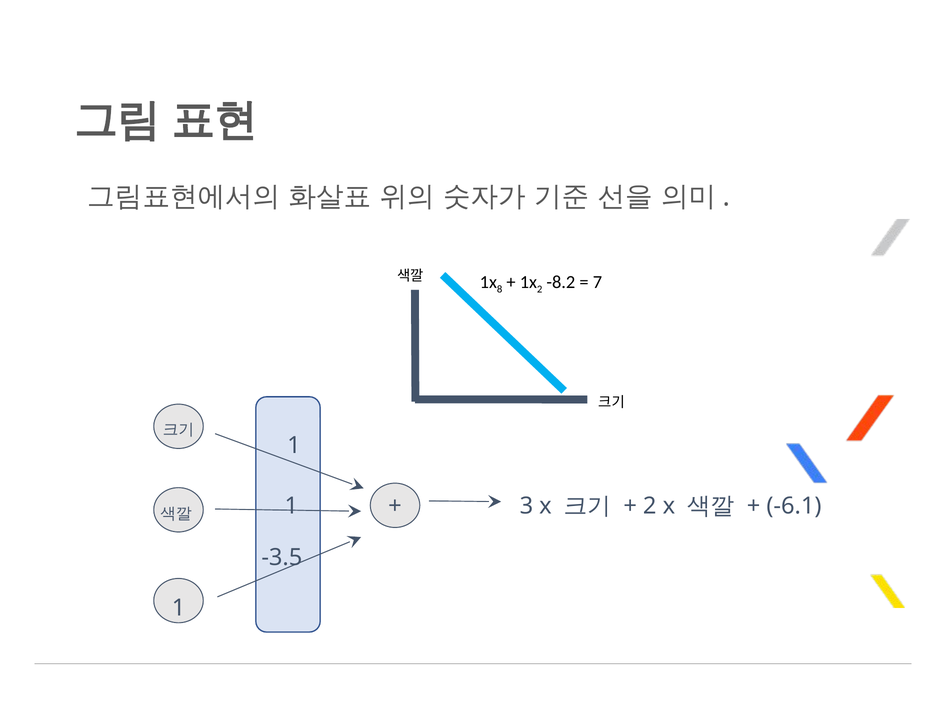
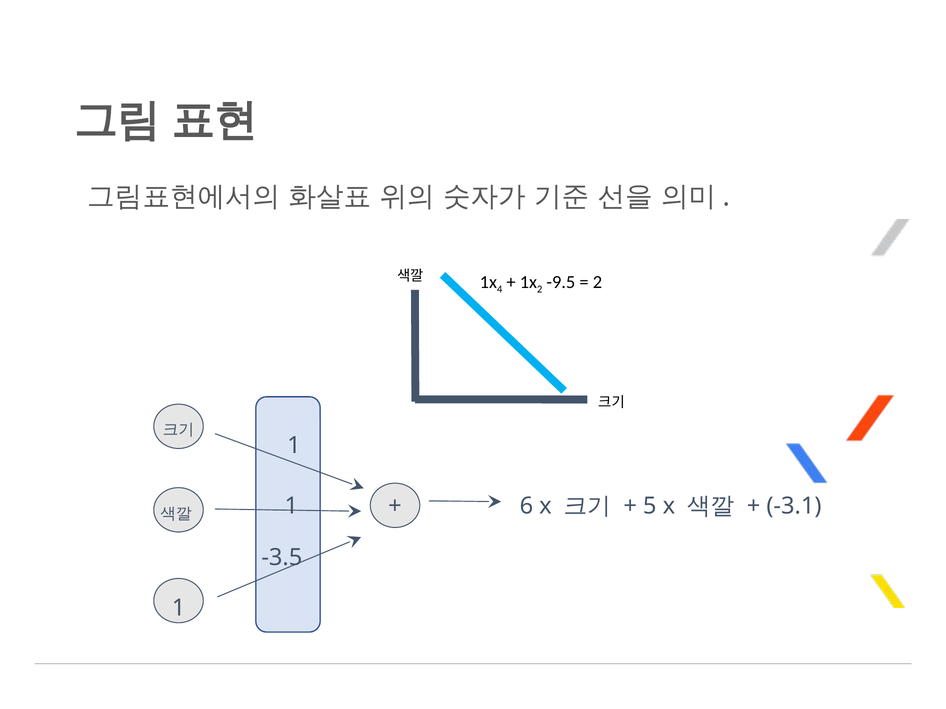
8: 8 -> 4 (500, 290)
-8.2: -8.2 -> -9.5 (561, 282)
7: 7 -> 2 (597, 282)
3: 3 -> 6 (526, 506)
2: 2 -> 5 (650, 506)
-6.1: -6.1 -> -3.1 (794, 506)
